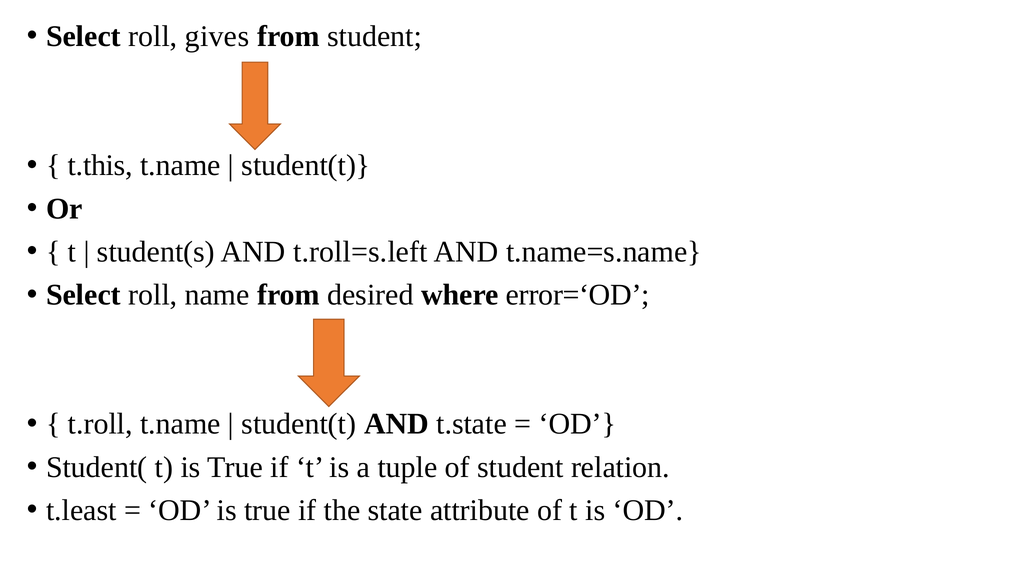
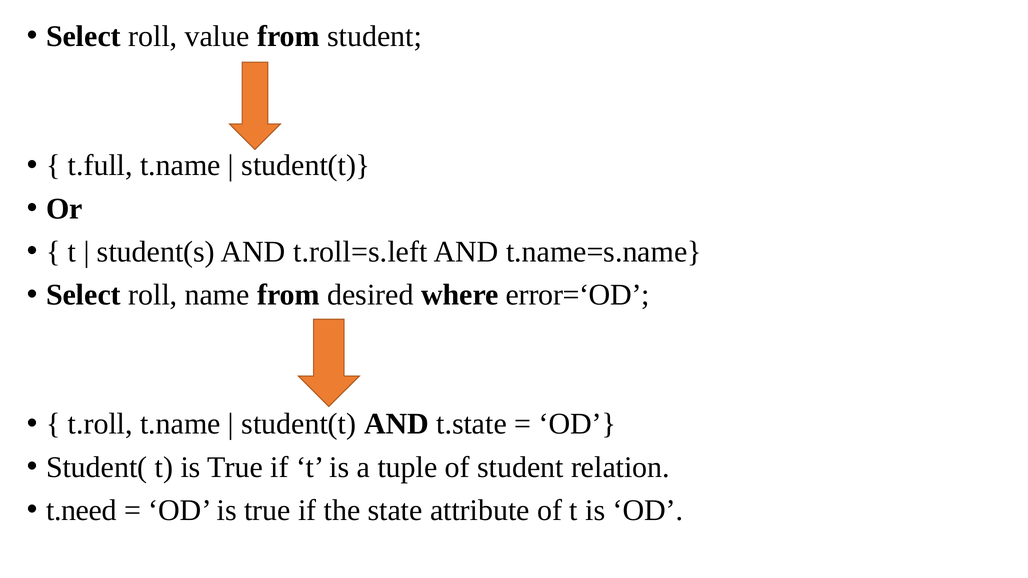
gives: gives -> value (217, 36)
t.this: t.this -> t.full (100, 166)
t.least: t.least -> t.need (81, 510)
